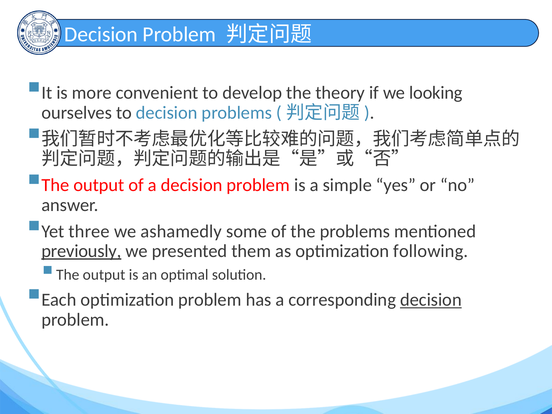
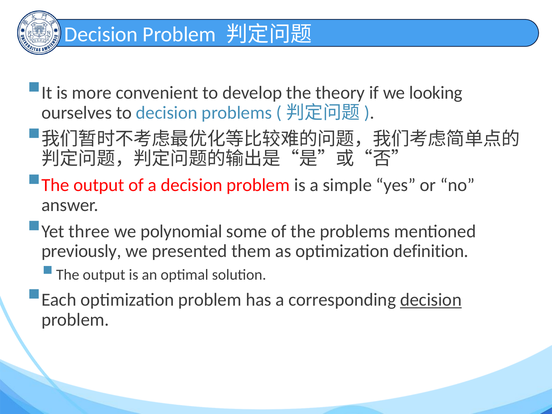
ashamedly: ashamedly -> polynomial (181, 231)
previously underline: present -> none (81, 251)
following: following -> definition (431, 251)
